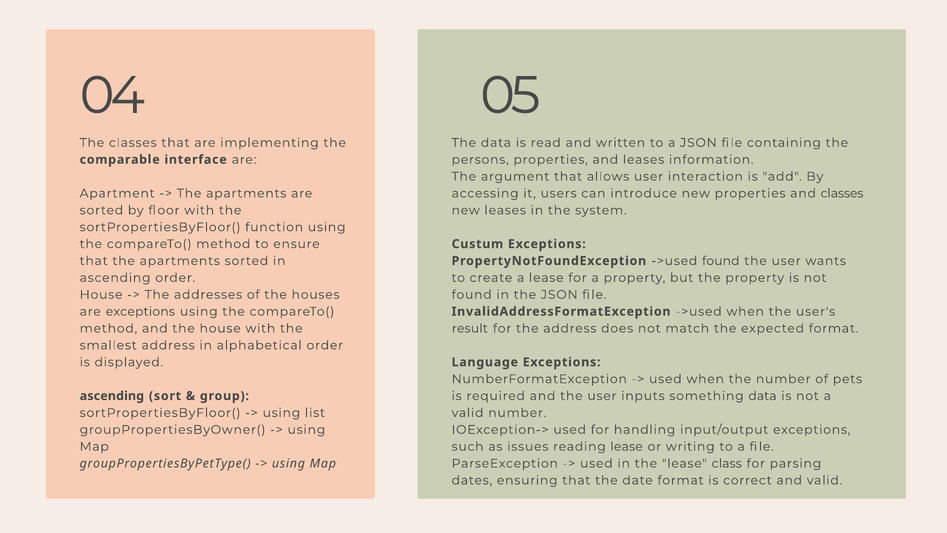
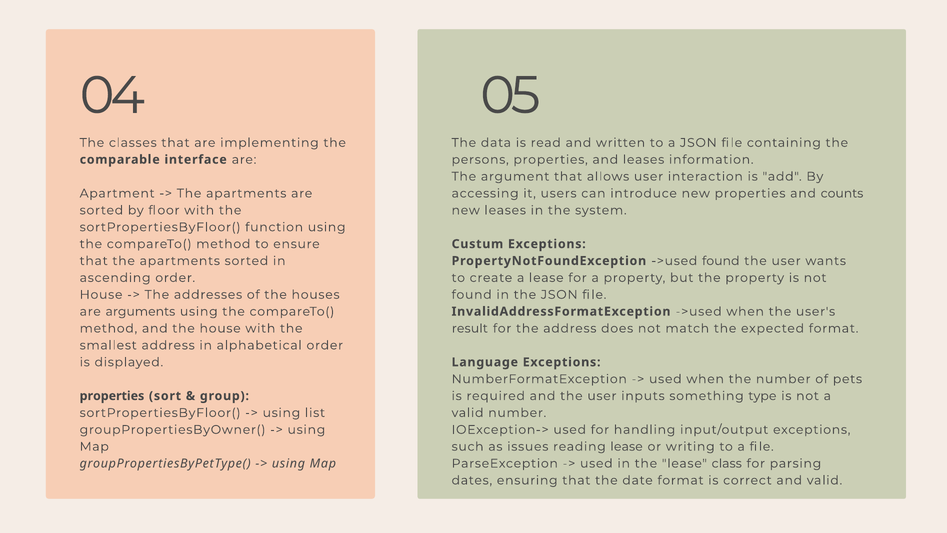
and classes: classes -> counts (842, 193)
are exceptions: exceptions -> arguments (140, 311)
something data: data -> type (762, 396)
ascending: ascending -> properties (112, 396)
